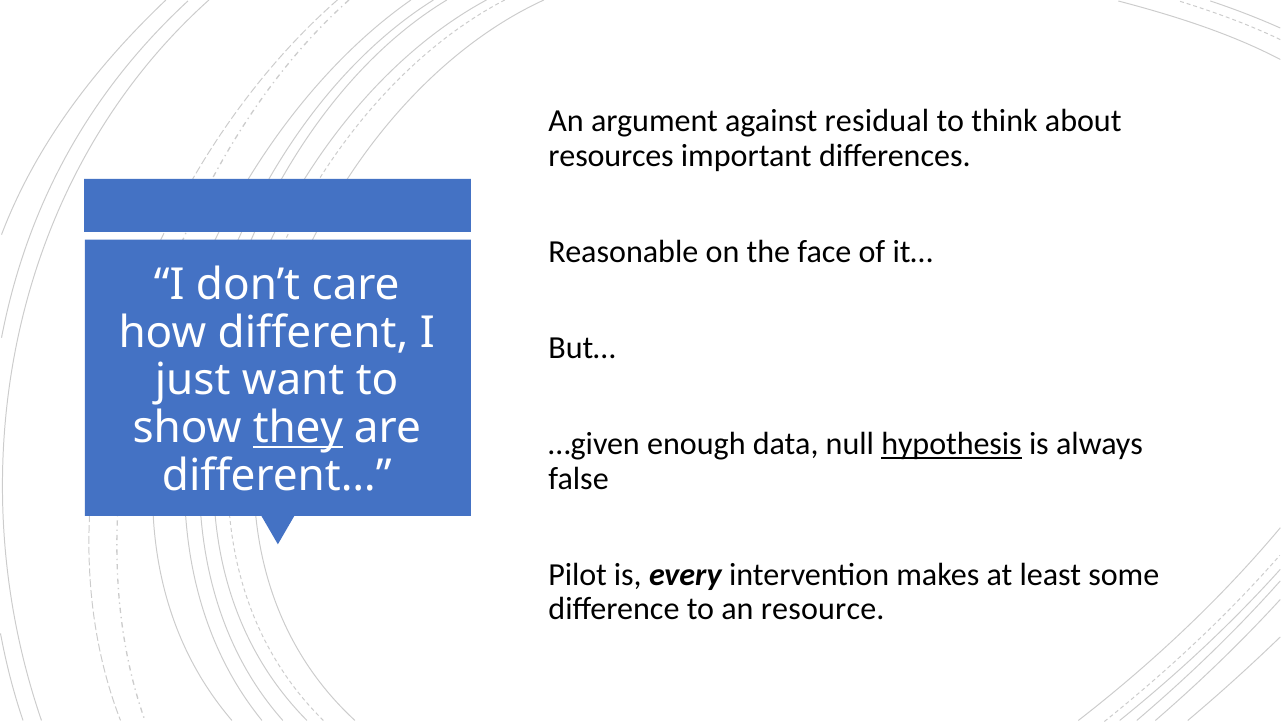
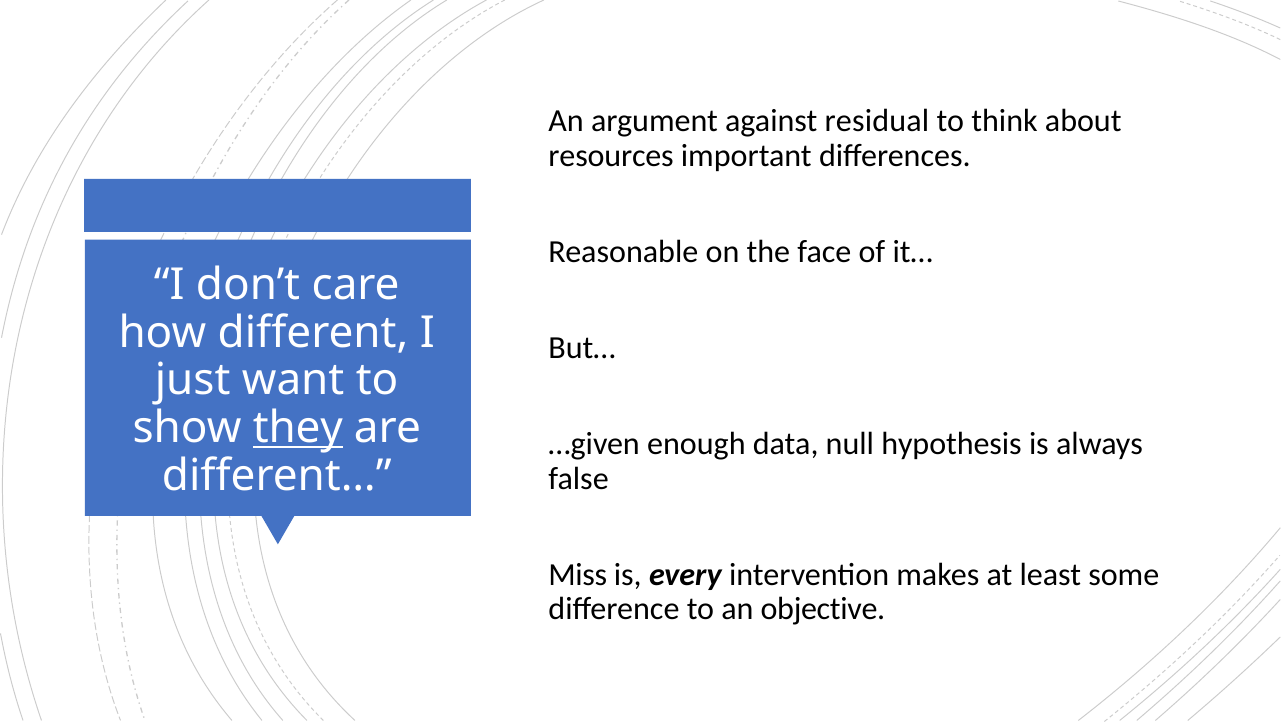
hypothesis underline: present -> none (952, 444)
Pilot: Pilot -> Miss (578, 574)
resource: resource -> objective (823, 609)
